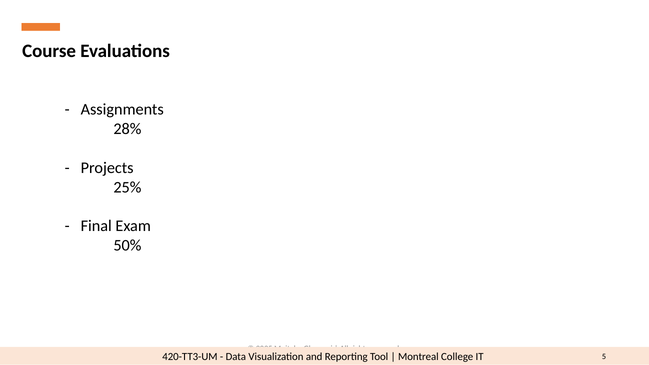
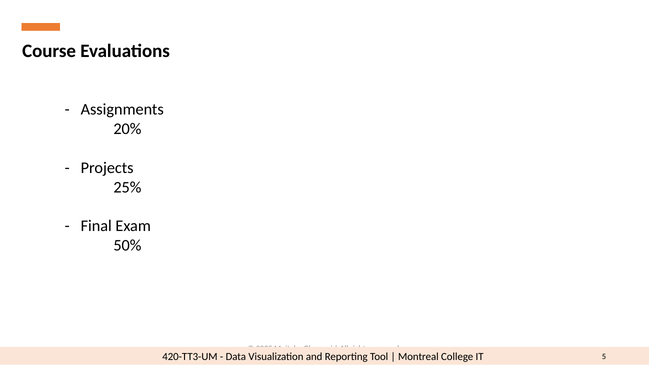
28%: 28% -> 20% (127, 129)
